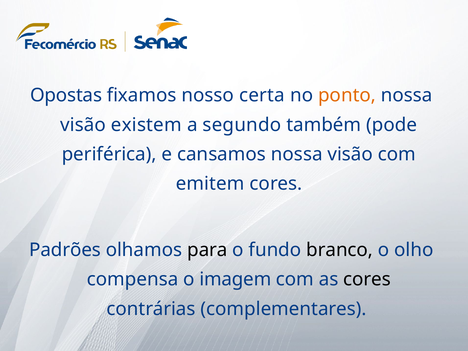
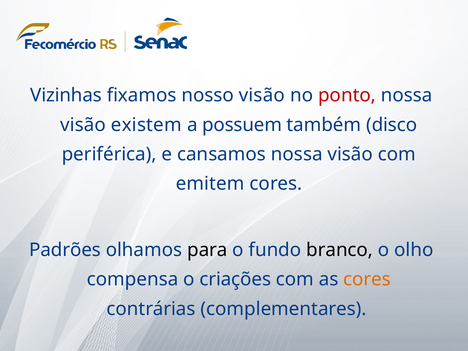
Opostas: Opostas -> Vizinhas (66, 95)
nosso certa: certa -> visão (262, 95)
ponto colour: orange -> red (347, 95)
segundo: segundo -> possuem (242, 125)
pode: pode -> disco (392, 125)
imagem: imagem -> criações (235, 279)
cores colour: black -> orange (367, 279)
